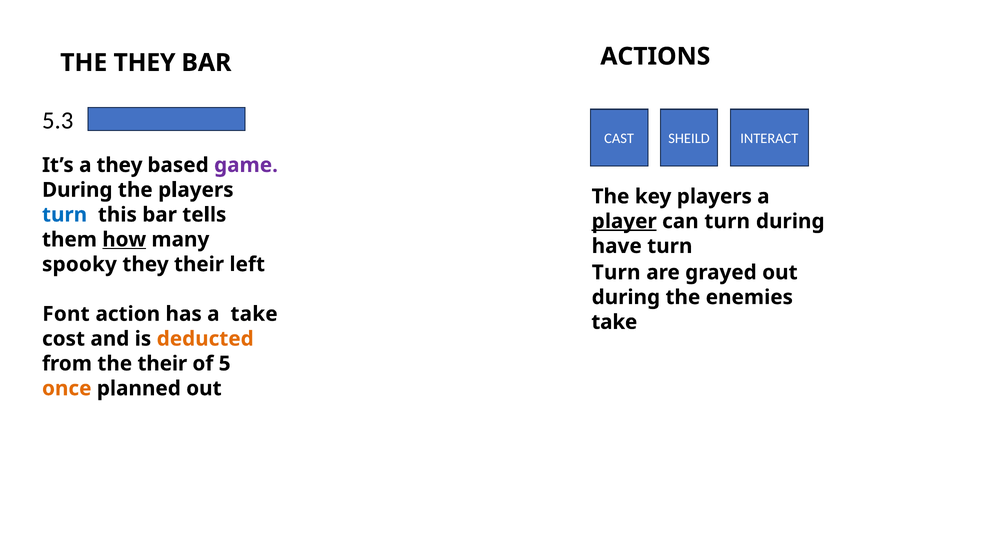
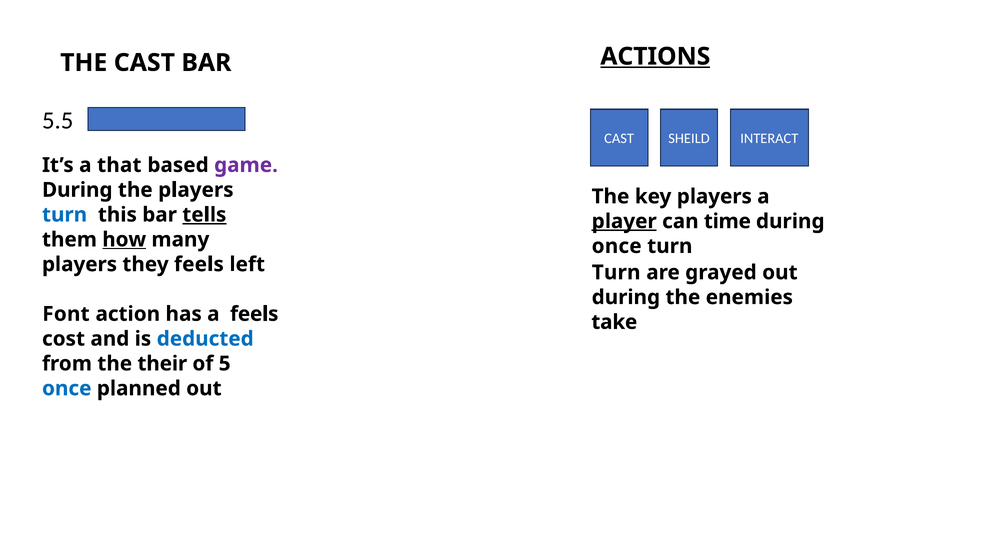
ACTIONS underline: none -> present (655, 56)
THE THEY: THEY -> CAST (144, 63)
5.3: 5.3 -> 5.5 (58, 120)
a they: they -> that (119, 165)
tells underline: none -> present (204, 215)
can turn: turn -> time (727, 221)
have: have -> once (617, 246)
spooky: spooky -> players (80, 264)
they their: their -> feels (199, 264)
a take: take -> feels (254, 314)
deducted colour: orange -> blue (205, 339)
once colour: orange -> blue (67, 388)
